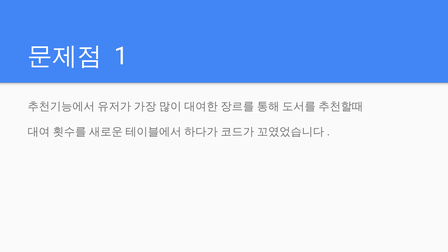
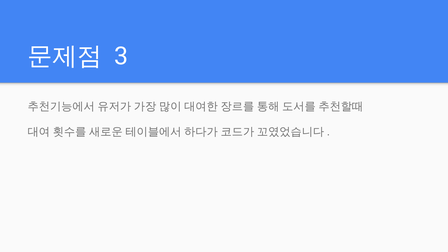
1: 1 -> 3 (121, 56)
